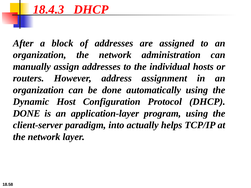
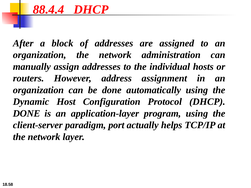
18.4.3: 18.4.3 -> 88.4.4 (49, 10)
into: into -> port (116, 125)
